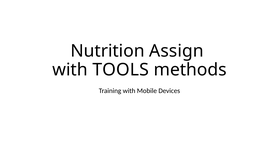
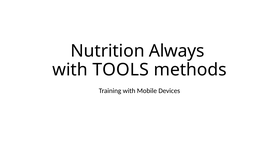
Assign: Assign -> Always (177, 51)
